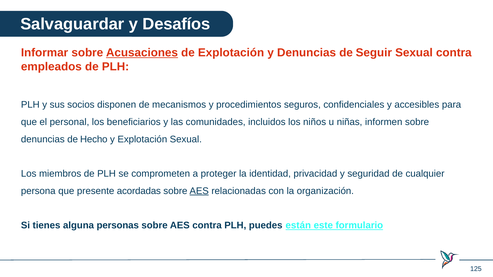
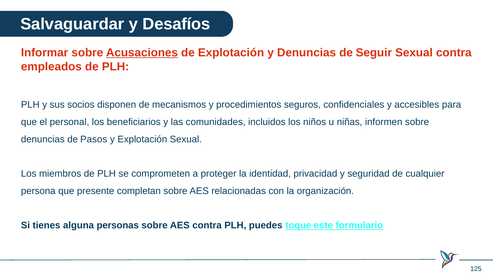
Hecho: Hecho -> Pasos (94, 139)
acordadas: acordadas -> completan (139, 191)
AES underline: present -> none (199, 191)
están: están -> toque (298, 226)
